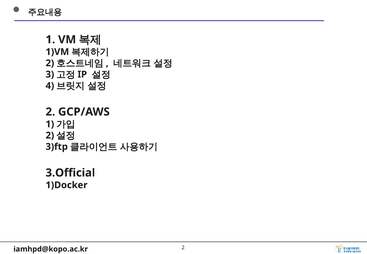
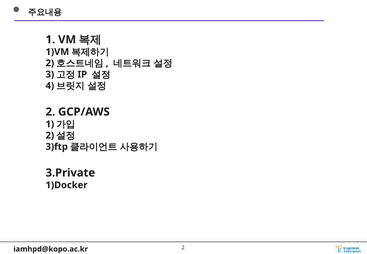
3.Official: 3.Official -> 3.Private (70, 173)
